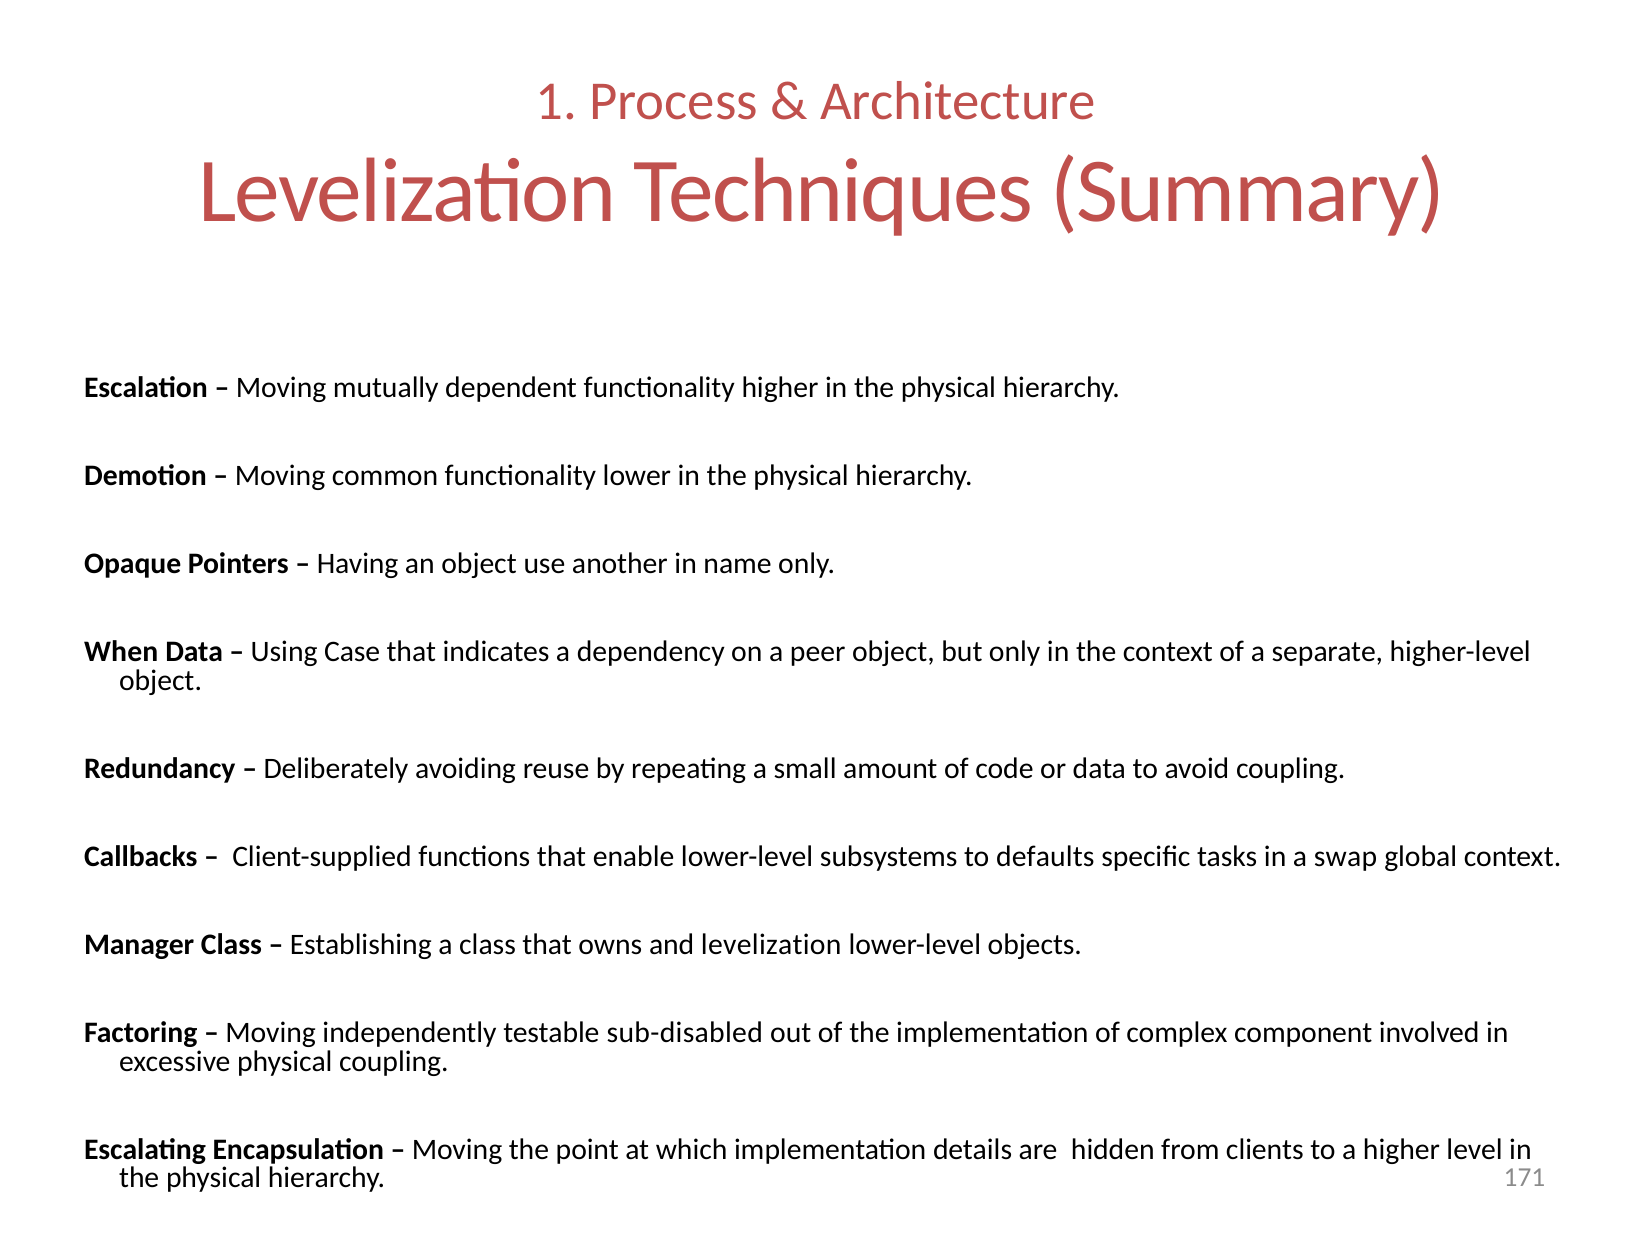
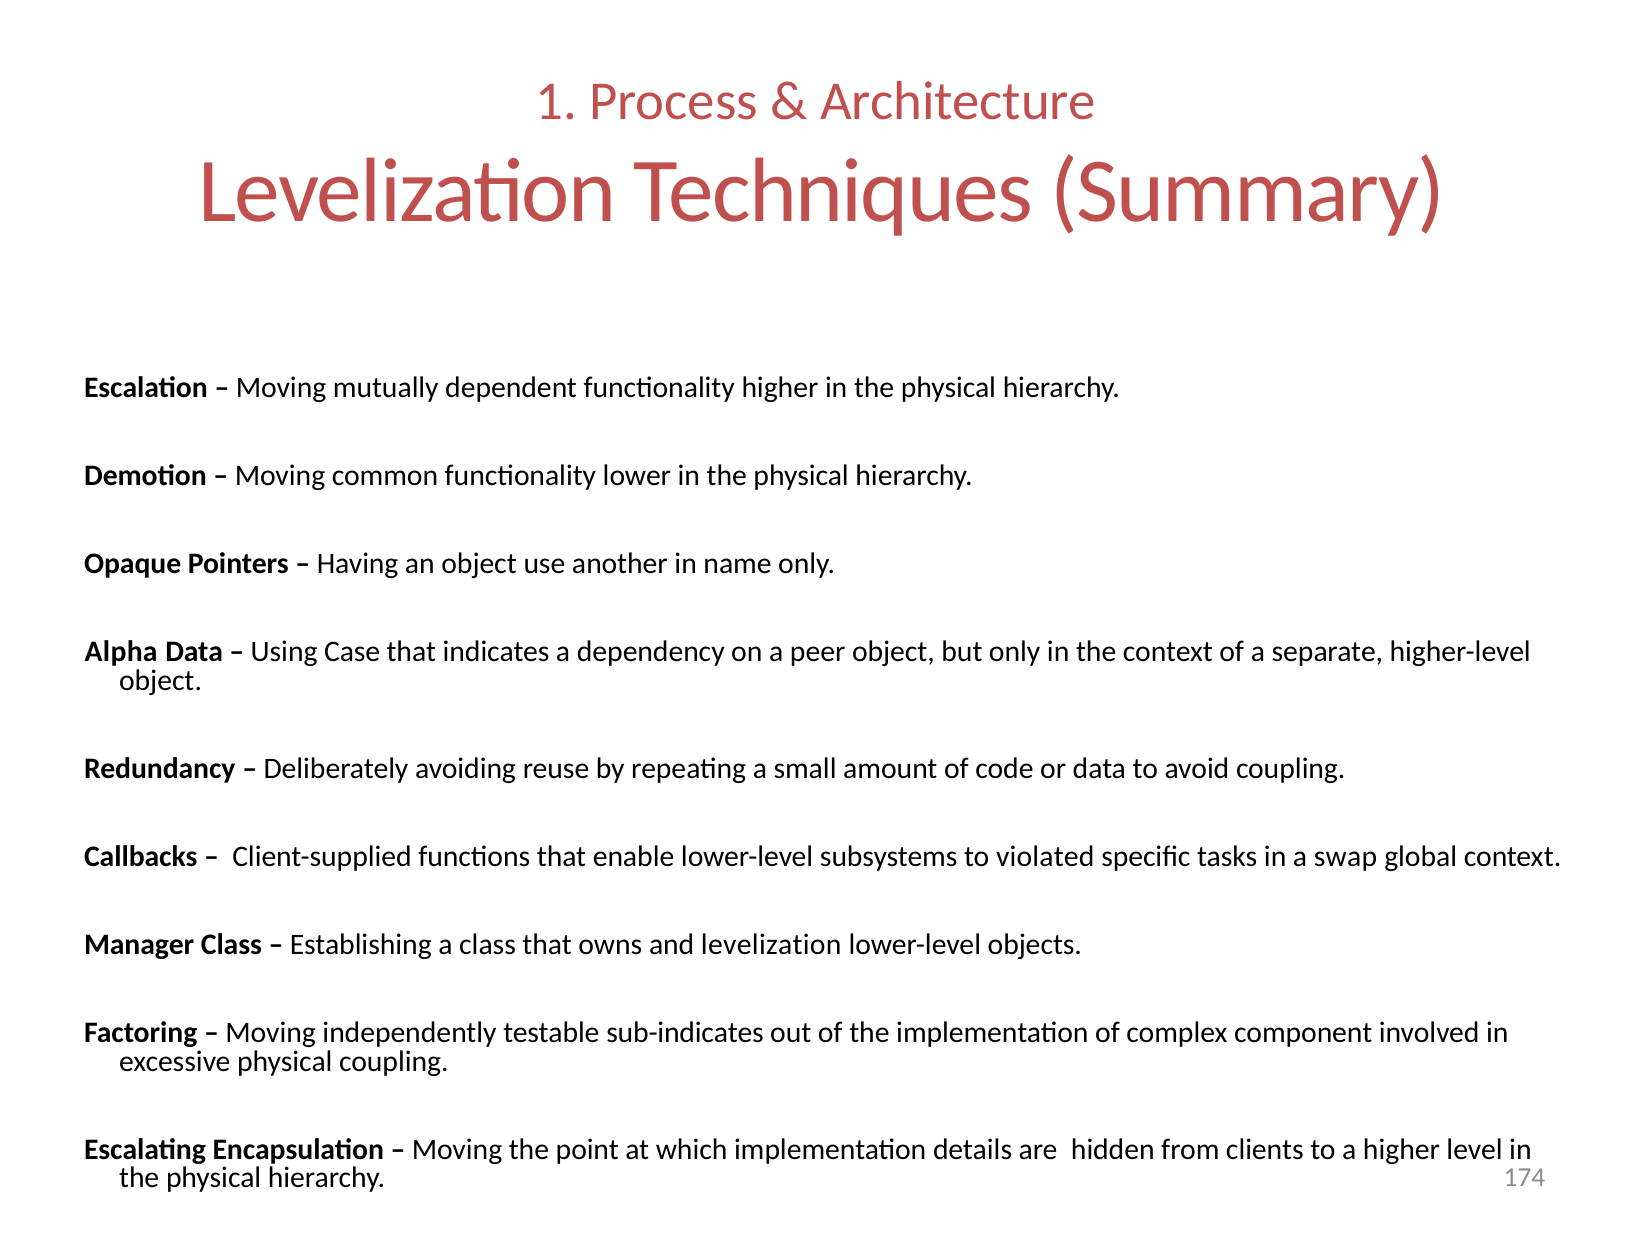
When: When -> Alpha (121, 652)
defaults: defaults -> violated (1045, 857)
sub-disabled: sub-disabled -> sub-indicates (685, 1033)
171: 171 -> 174 (1525, 1177)
